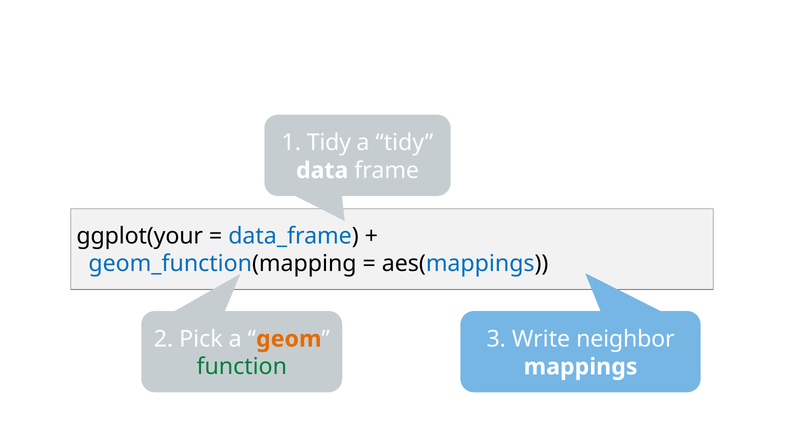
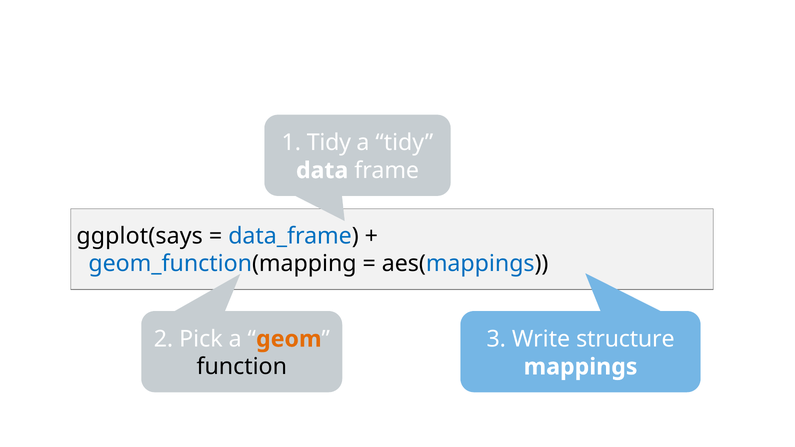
ggplot(your: ggplot(your -> ggplot(says (140, 236)
neighbor: neighbor -> structure (625, 339)
function colour: green -> black (242, 367)
